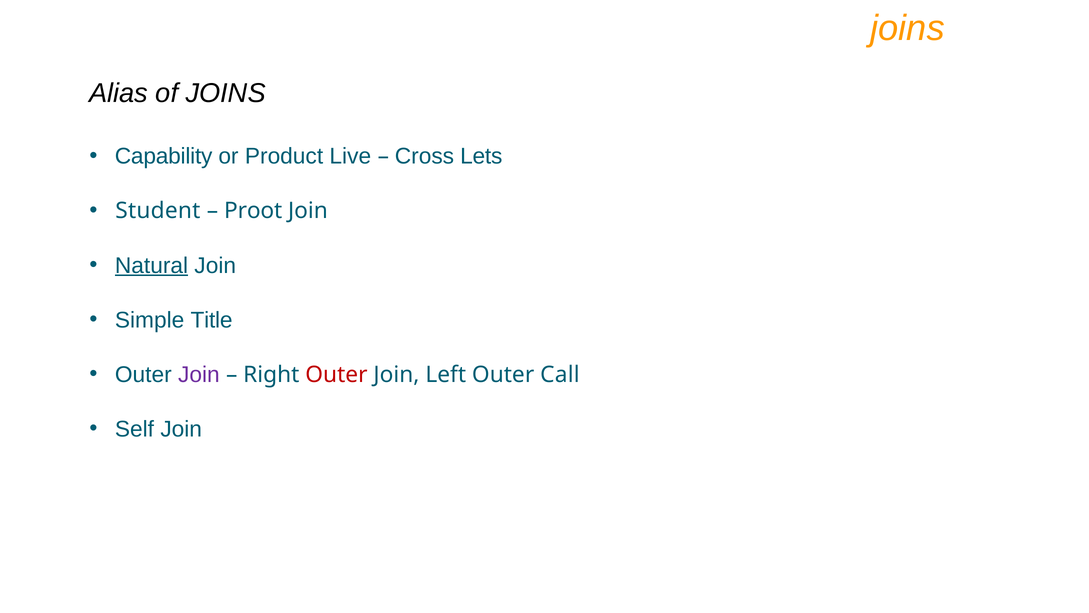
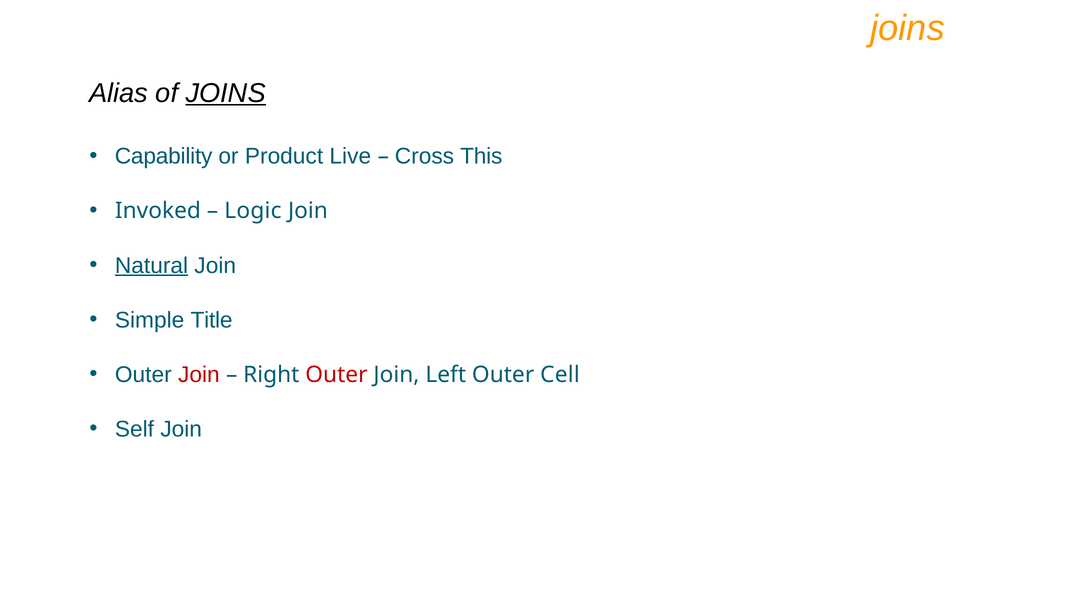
JOINS underline: none -> present (226, 93)
Lets: Lets -> This (481, 156)
Student: Student -> Invoked (158, 211)
Proot: Proot -> Logic (253, 211)
Join colour: purple -> red (199, 374)
Call: Call -> Cell (560, 374)
